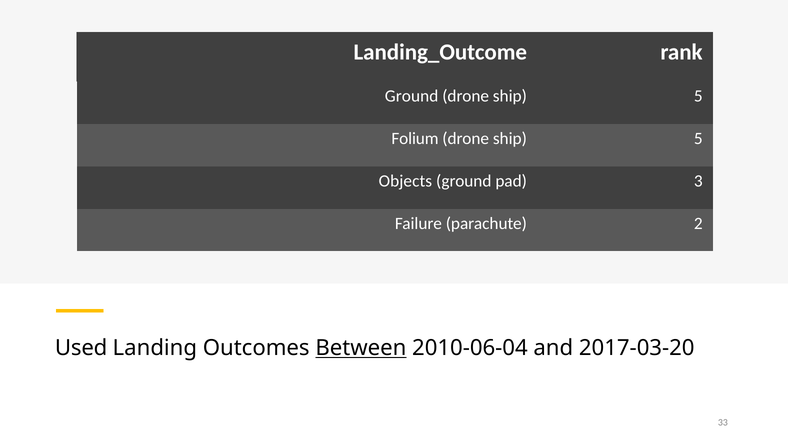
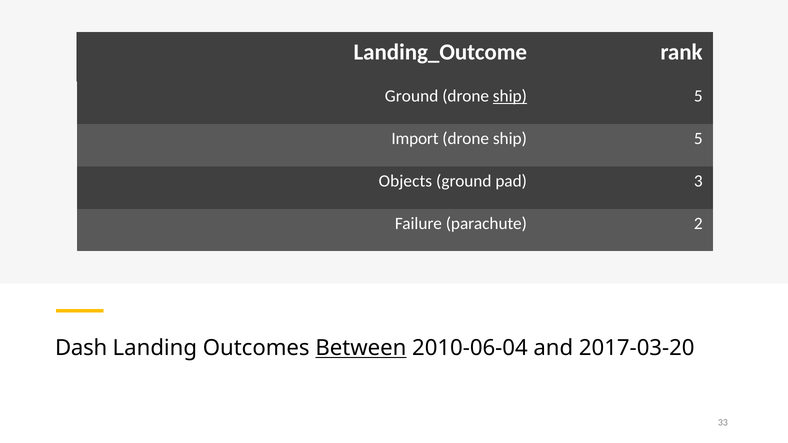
ship underline: none -> present (510, 96)
Folium: Folium -> Import (415, 139)
Used: Used -> Dash (81, 348)
